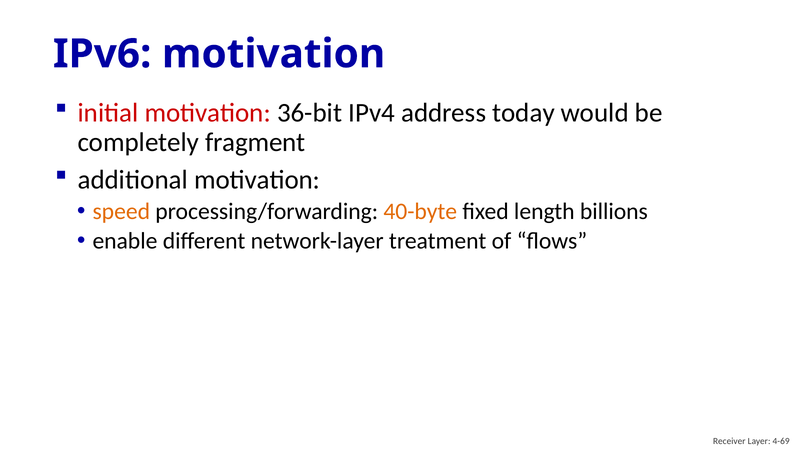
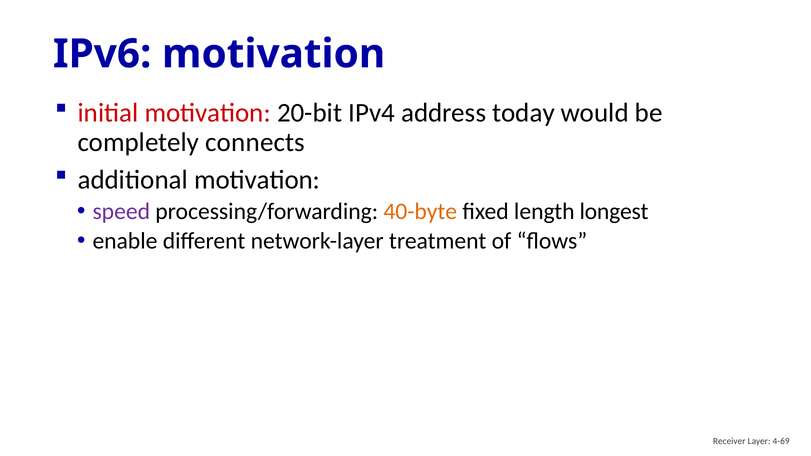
36-bit: 36-bit -> 20-bit (310, 113)
fragment: fragment -> connects (255, 142)
speed colour: orange -> purple (121, 211)
billions: billions -> longest (614, 211)
